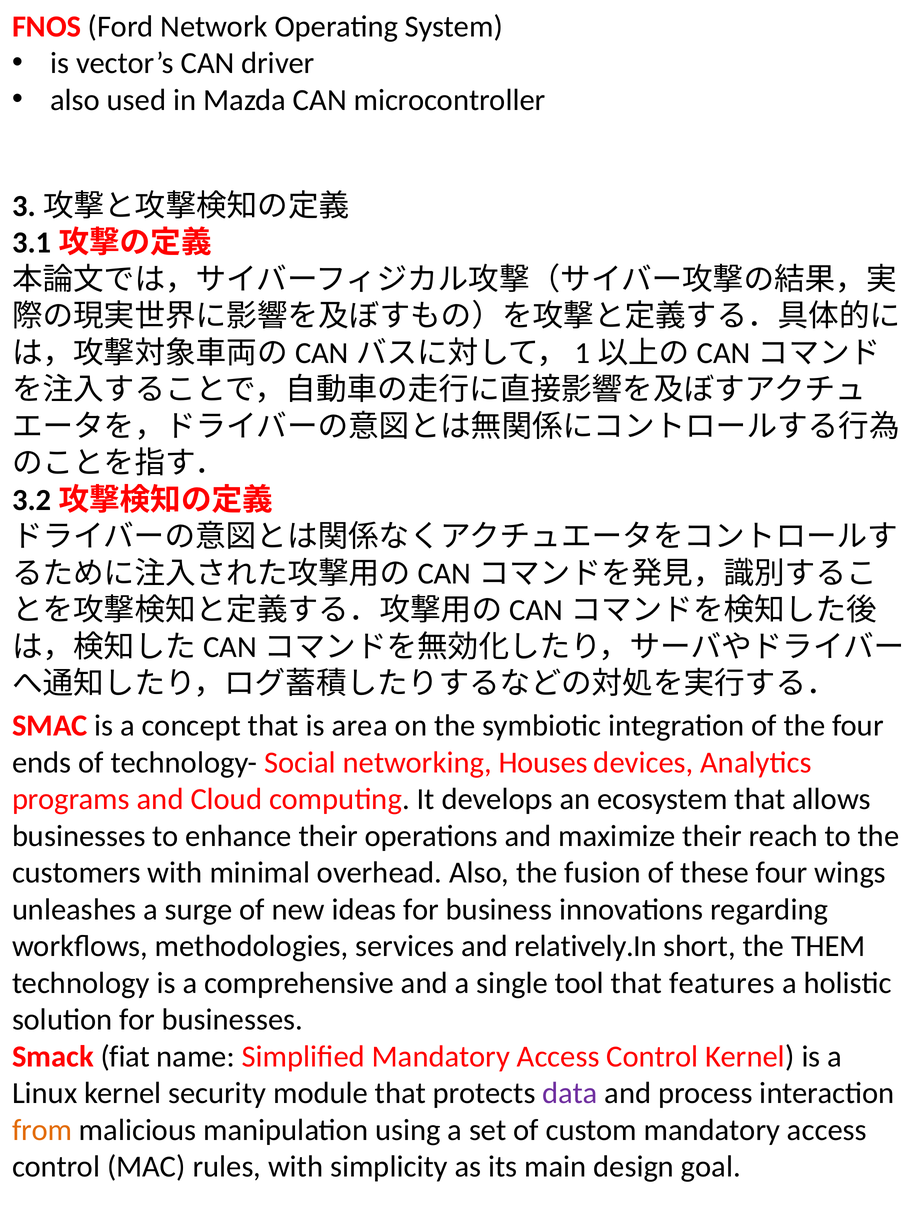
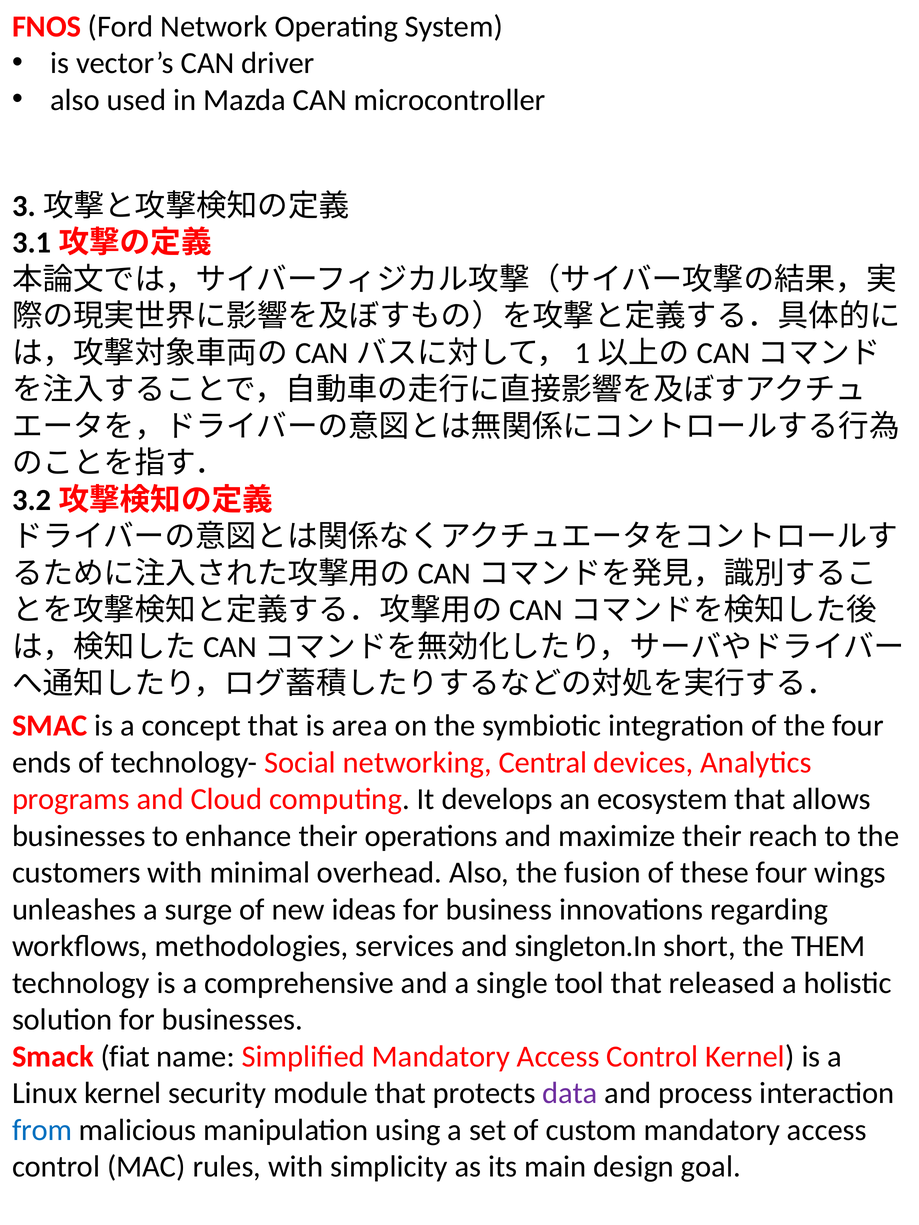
Houses: Houses -> Central (543, 763)
relatively.In: relatively.In -> singleton.In (586, 947)
features: features -> released (722, 983)
from colour: orange -> blue (42, 1130)
